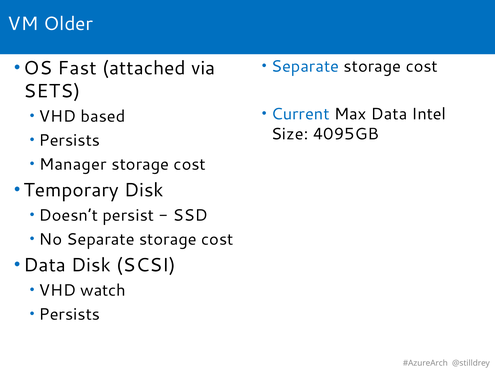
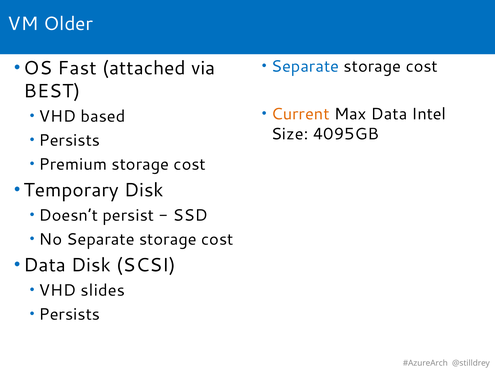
SETS: SETS -> BEST (52, 91)
Current colour: blue -> orange (300, 114)
Manager: Manager -> Premium (73, 164)
watch: watch -> slides (103, 291)
